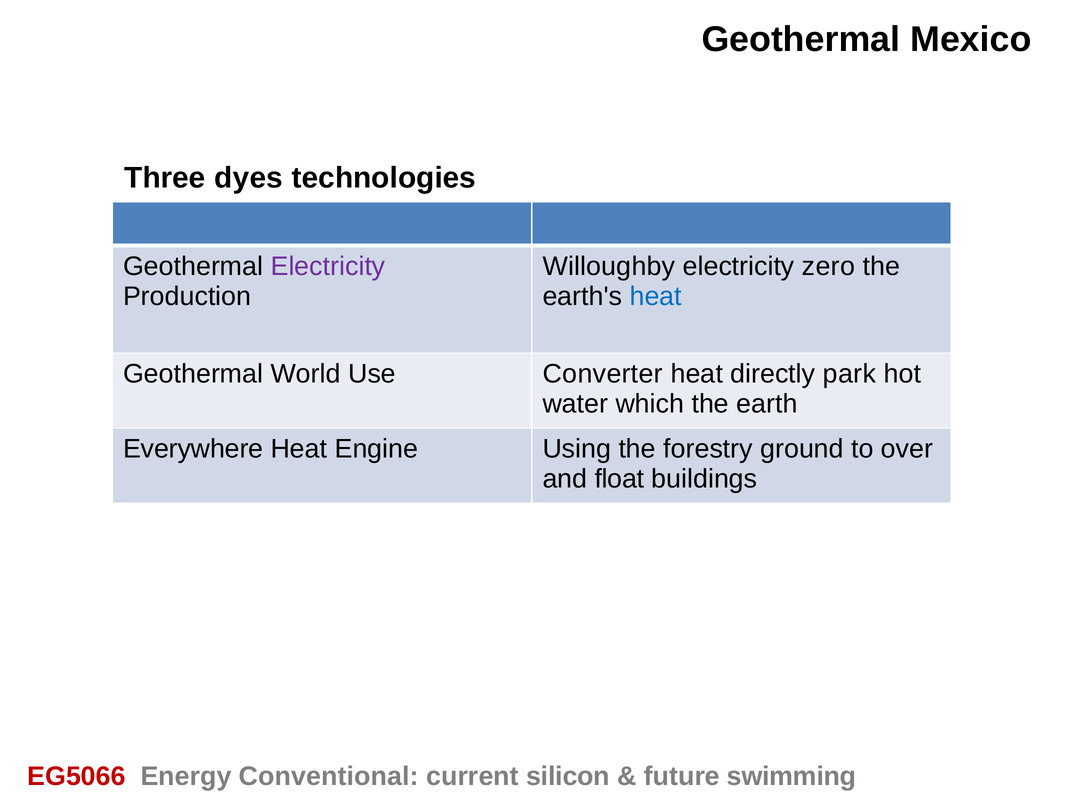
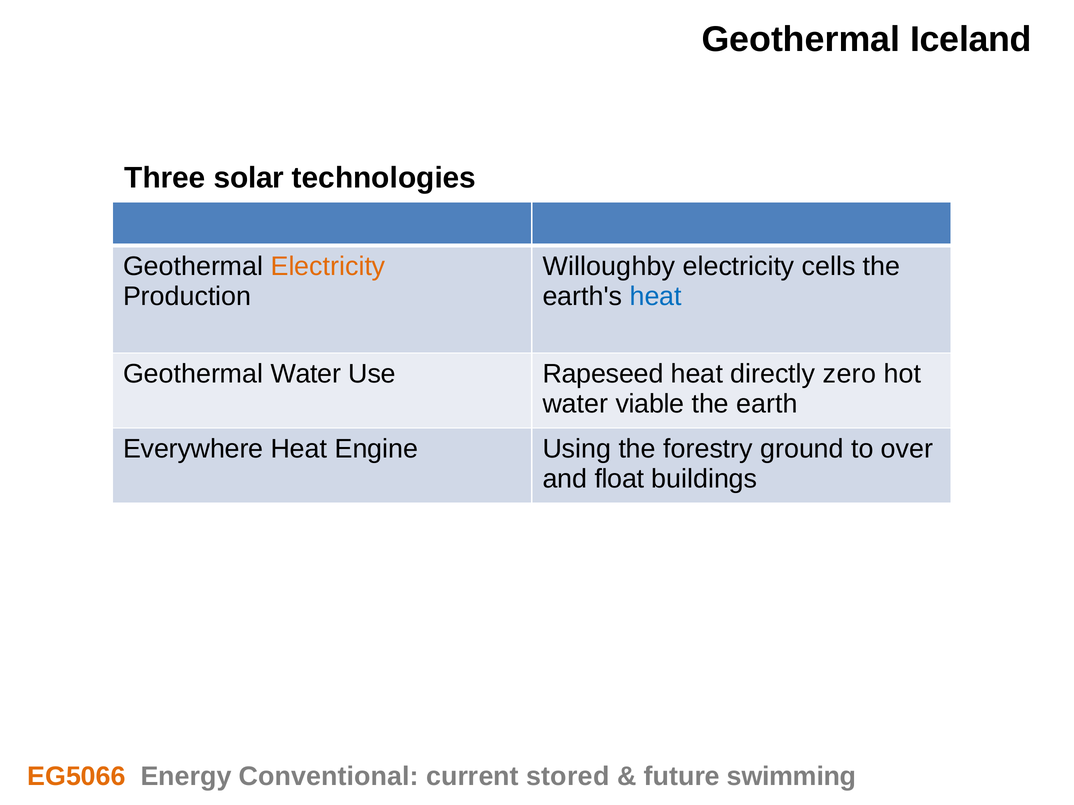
Mexico: Mexico -> Iceland (971, 40)
dyes: dyes -> solar (249, 178)
Electricity colour: purple -> orange (328, 267)
zero: zero -> cells (829, 267)
Geothermal World: World -> Water (306, 374)
Converter: Converter -> Rapeseed (603, 374)
park: park -> zero (849, 374)
which: which -> viable (650, 404)
EG5066 colour: red -> orange (76, 777)
silicon: silicon -> stored (568, 777)
